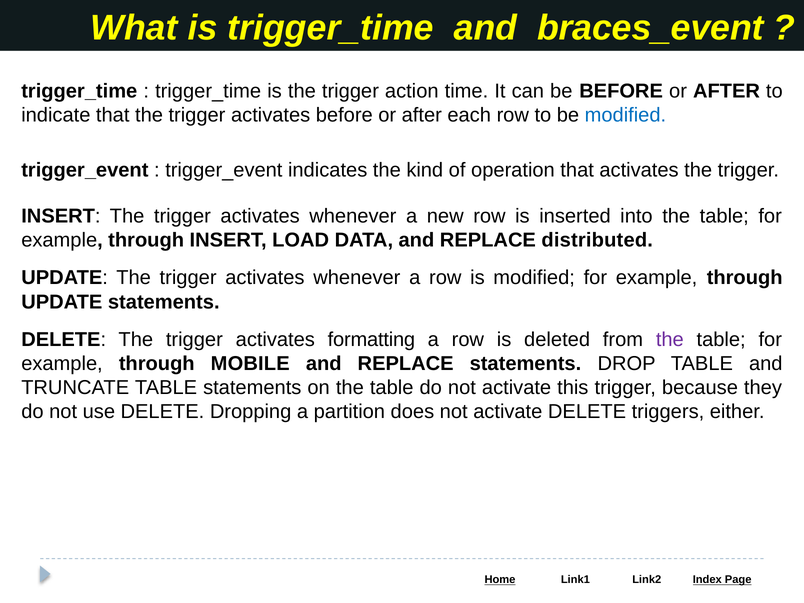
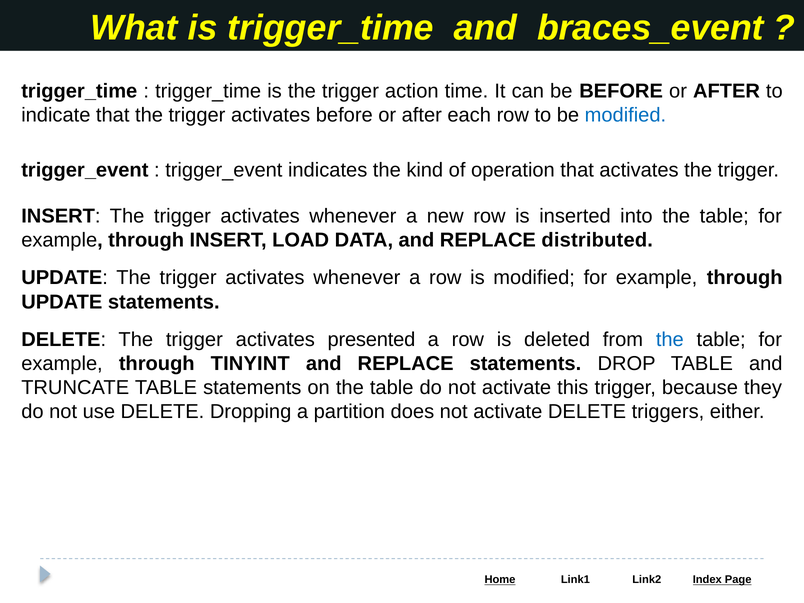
formatting: formatting -> presented (371, 339)
the colour: purple -> blue (670, 339)
MOBILE: MOBILE -> TINYINT (250, 364)
